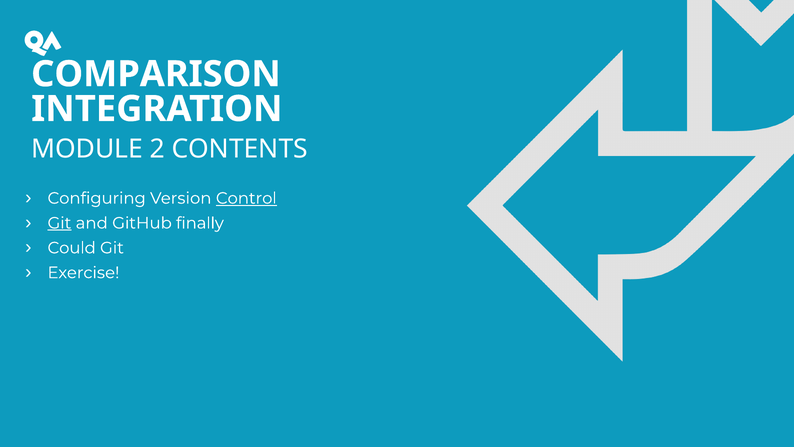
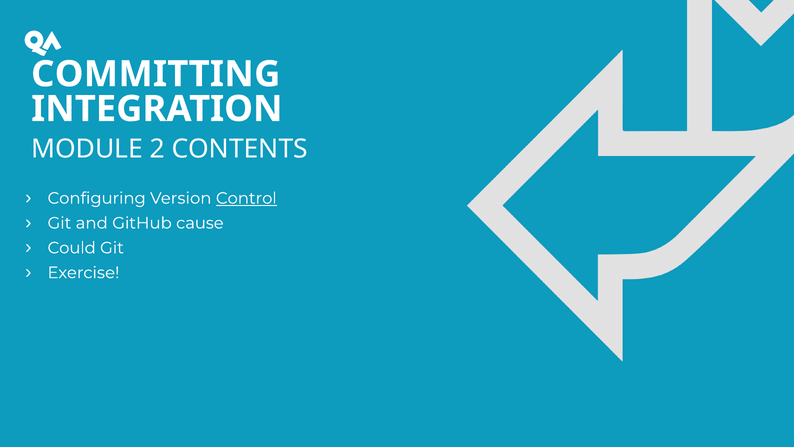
COMPARISON: COMPARISON -> COMMITTING (156, 74)
Git underline: present -> none (59, 223)
finally: finally -> cause (200, 223)
